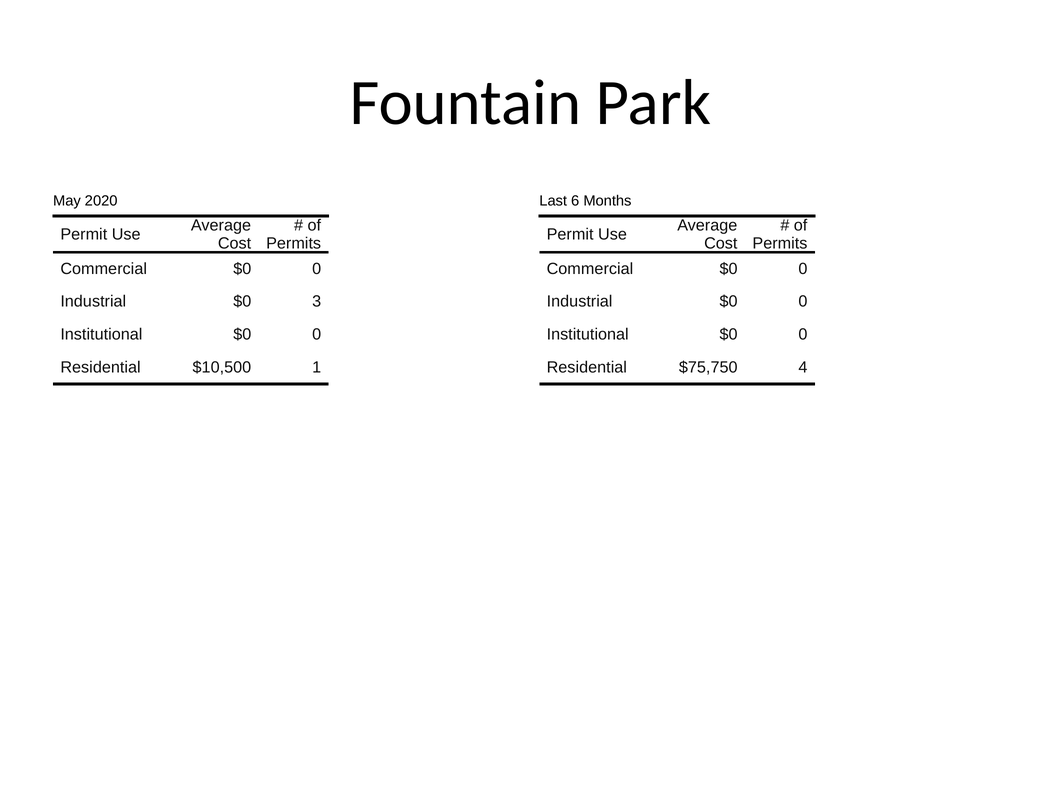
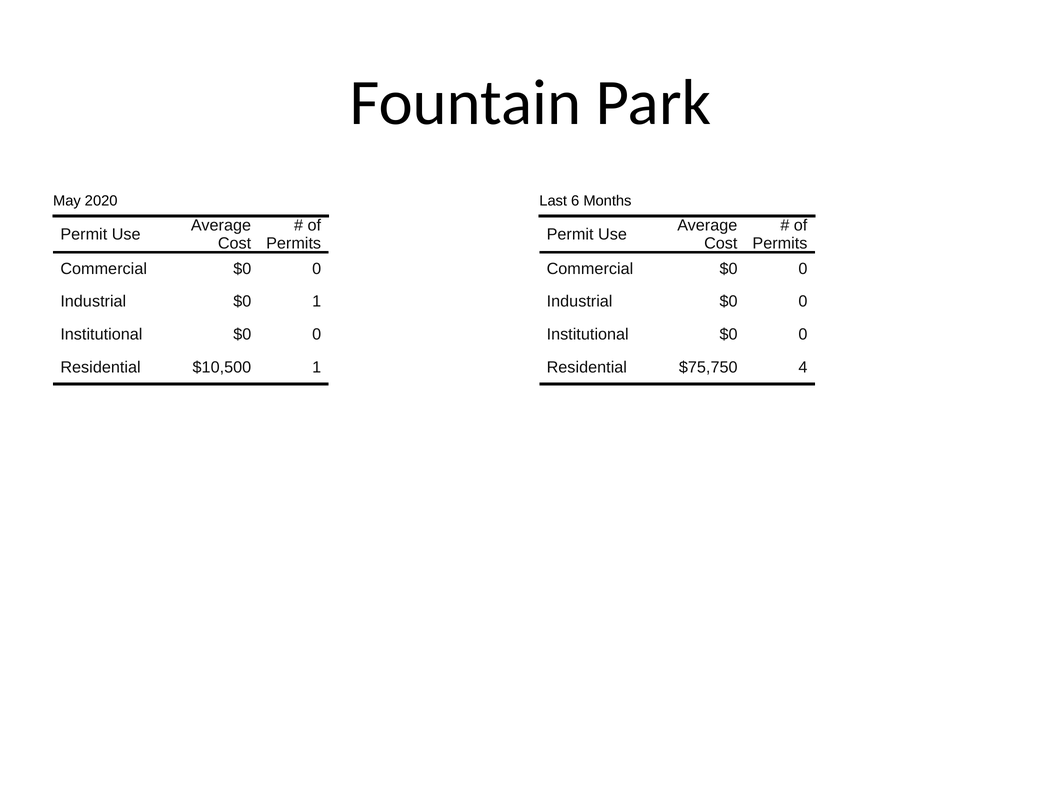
$0 3: 3 -> 1 (317, 302)
